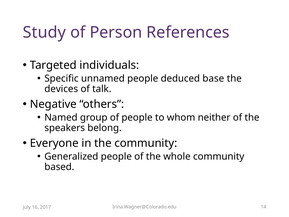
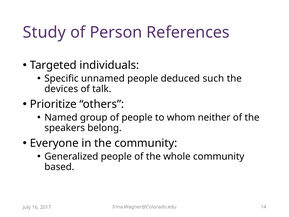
base: base -> such (213, 78)
Negative: Negative -> Prioritize (53, 104)
